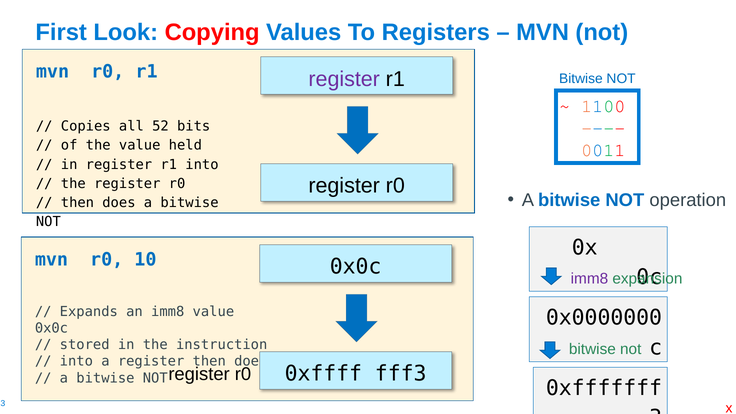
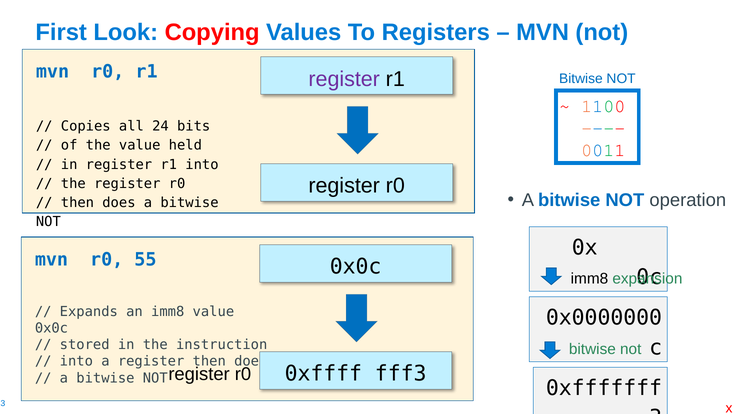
52: 52 -> 24 (160, 126)
10: 10 -> 55 (145, 260)
imm8 colour: purple -> black (589, 279)
